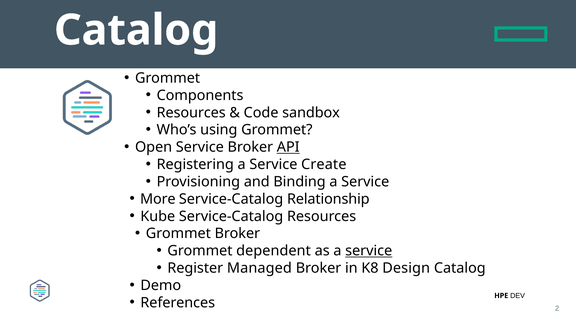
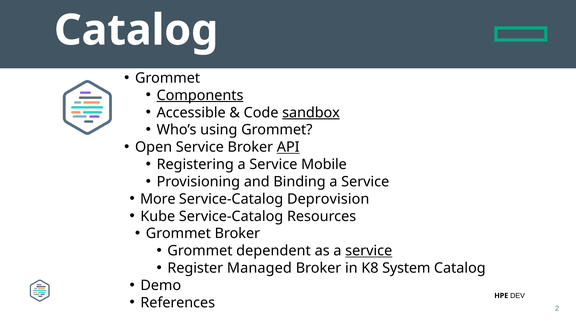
Components underline: none -> present (200, 95)
Resources: Resources -> Accessible (191, 113)
sandbox underline: none -> present (311, 113)
Create: Create -> Mobile (324, 164)
Relationship: Relationship -> Deprovision (328, 199)
Design: Design -> System (406, 268)
